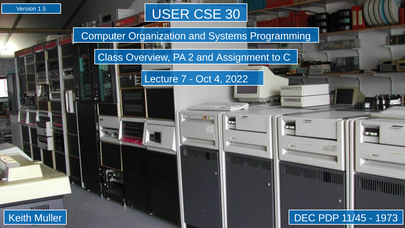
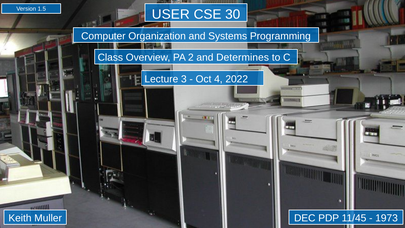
Assignment: Assignment -> Determines (243, 58)
7: 7 -> 3 (184, 79)
